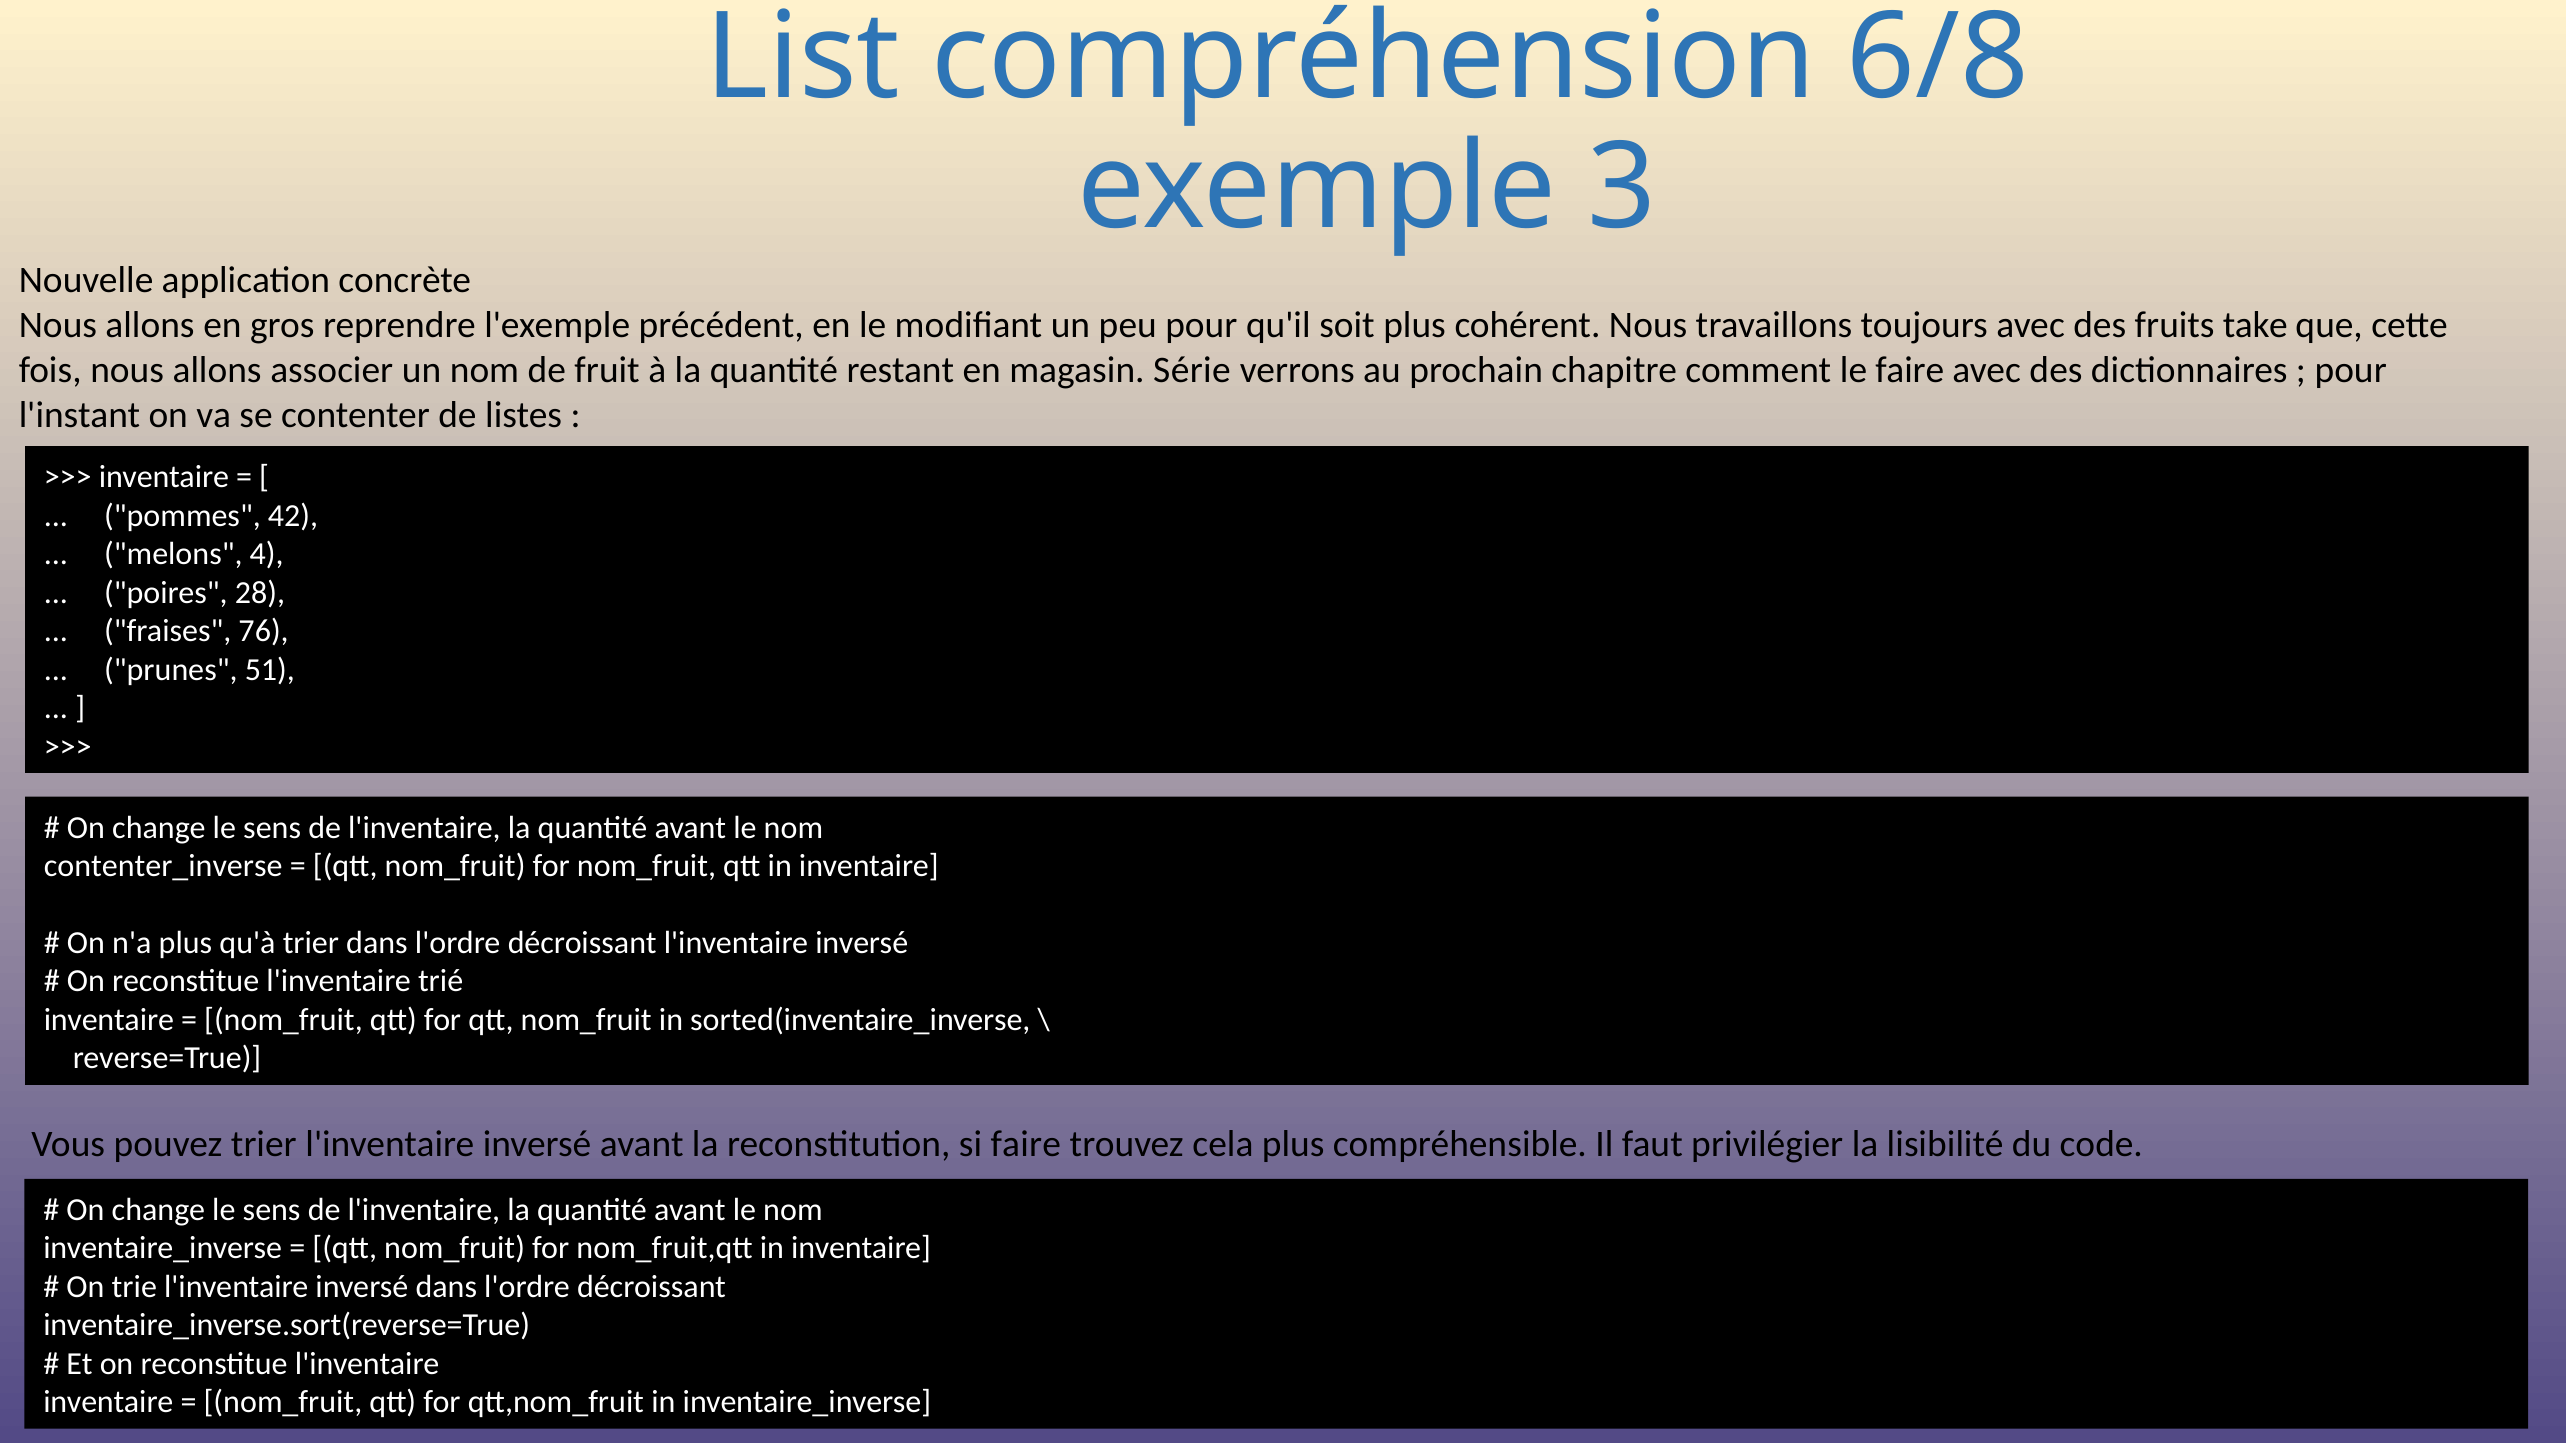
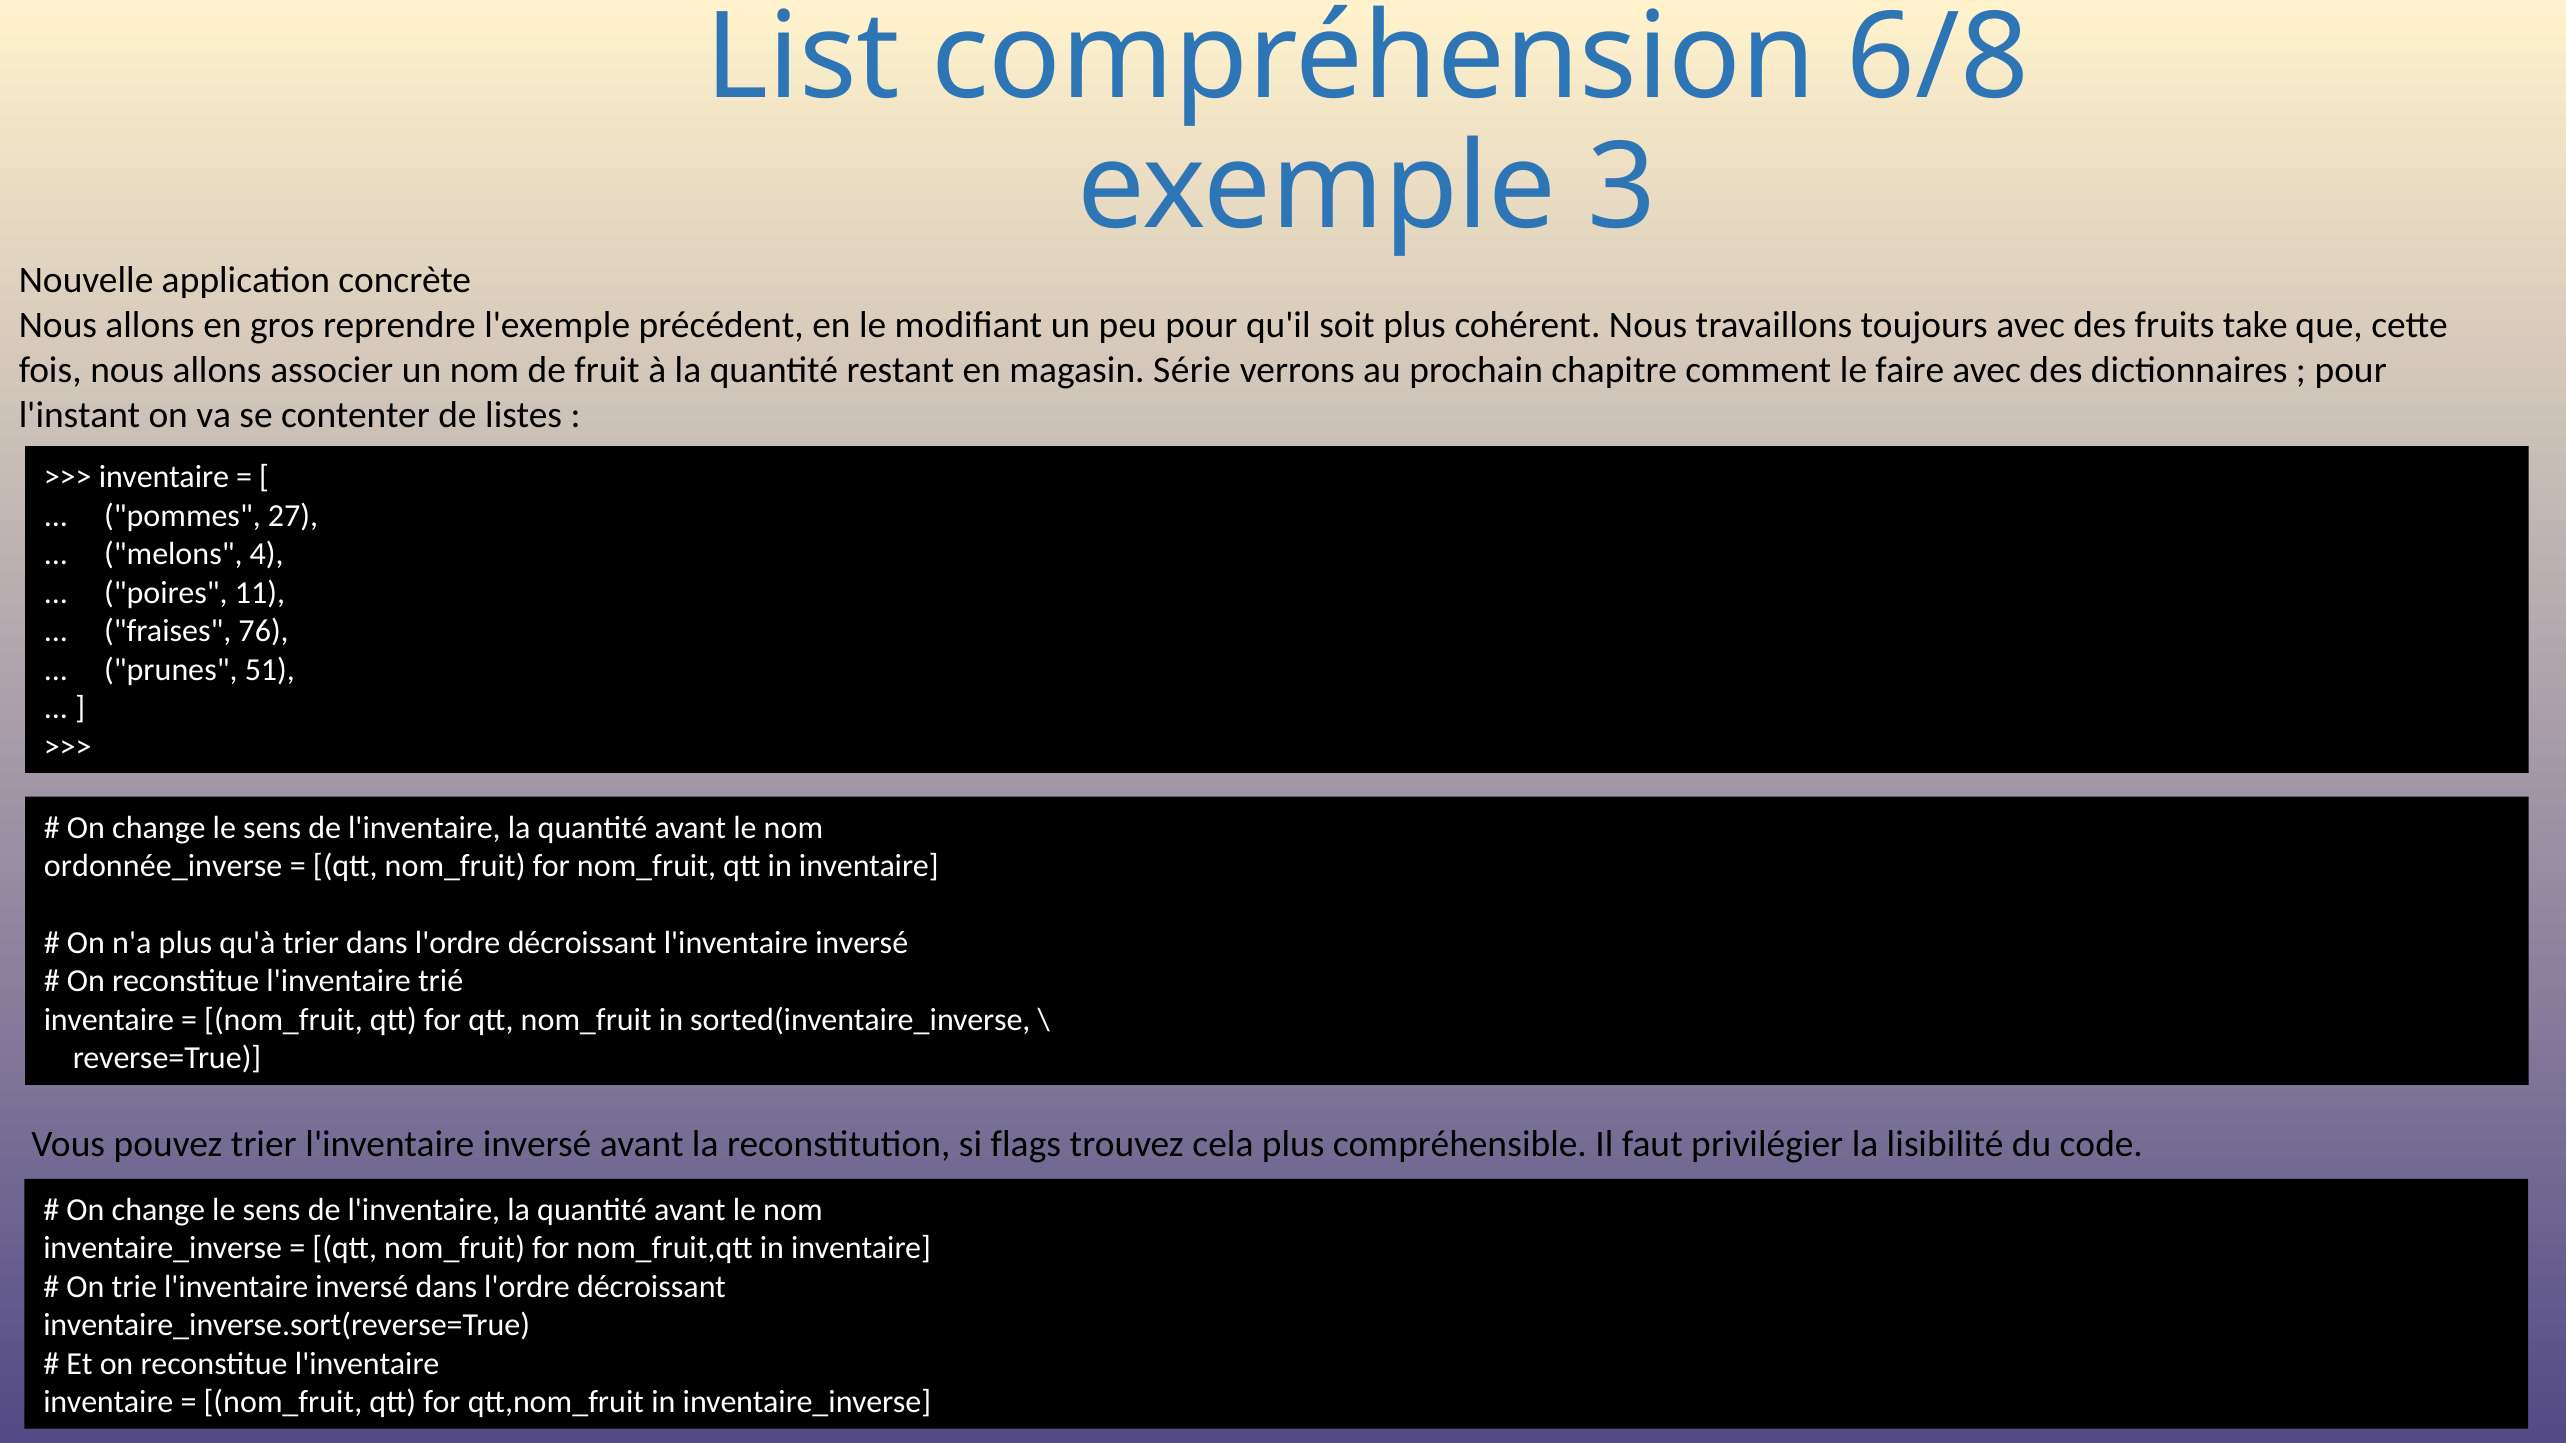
42: 42 -> 27 (293, 516)
28: 28 -> 11 (260, 593)
contenter_inverse: contenter_inverse -> ordonnée_inverse (163, 866)
si faire: faire -> flags (1026, 1144)
